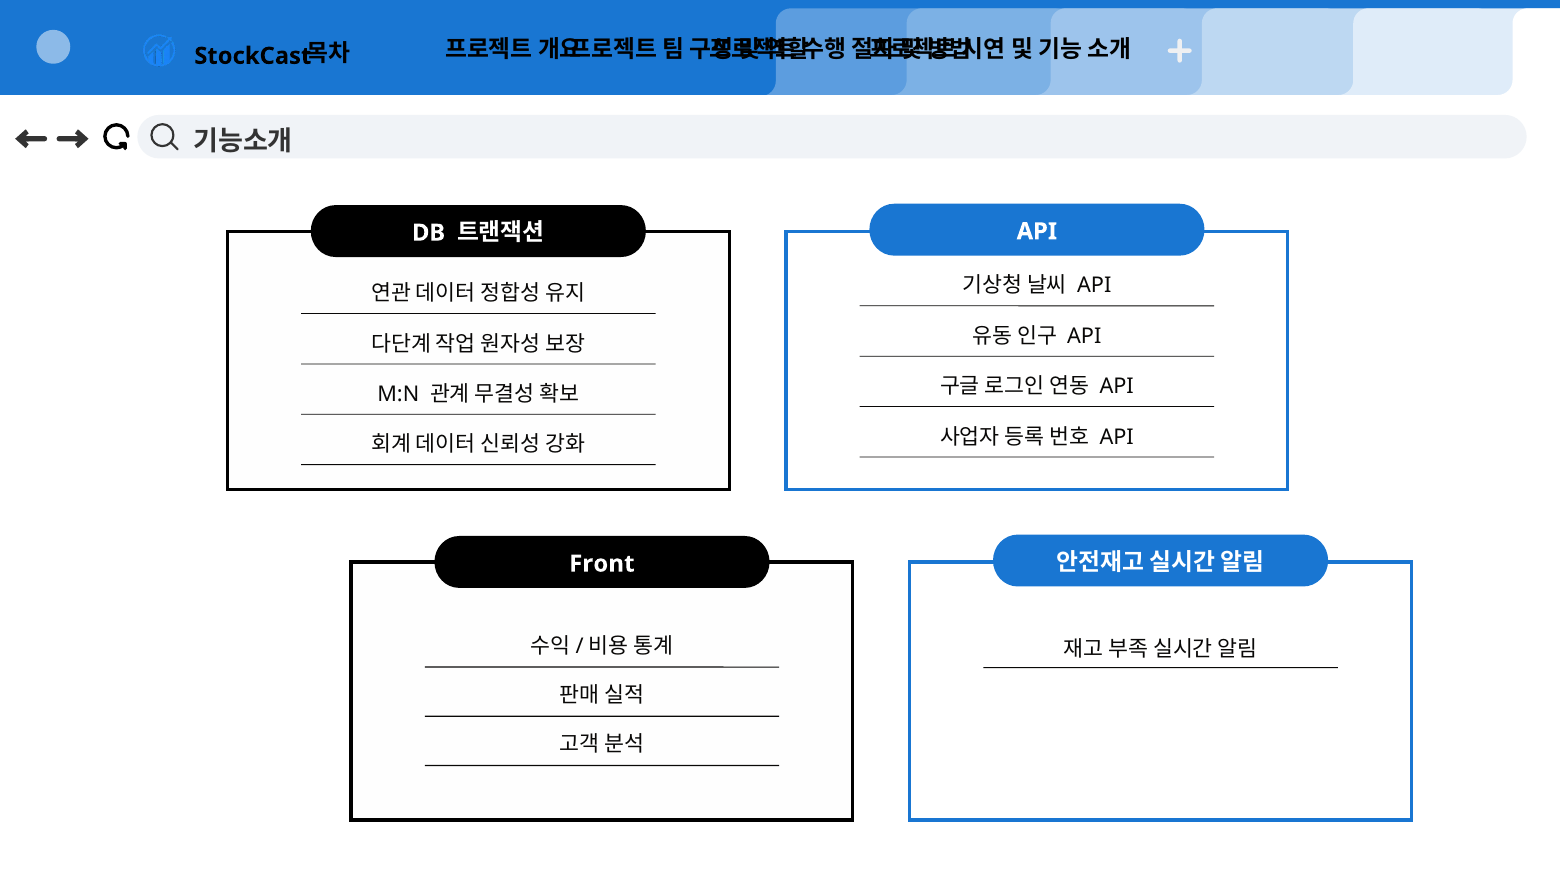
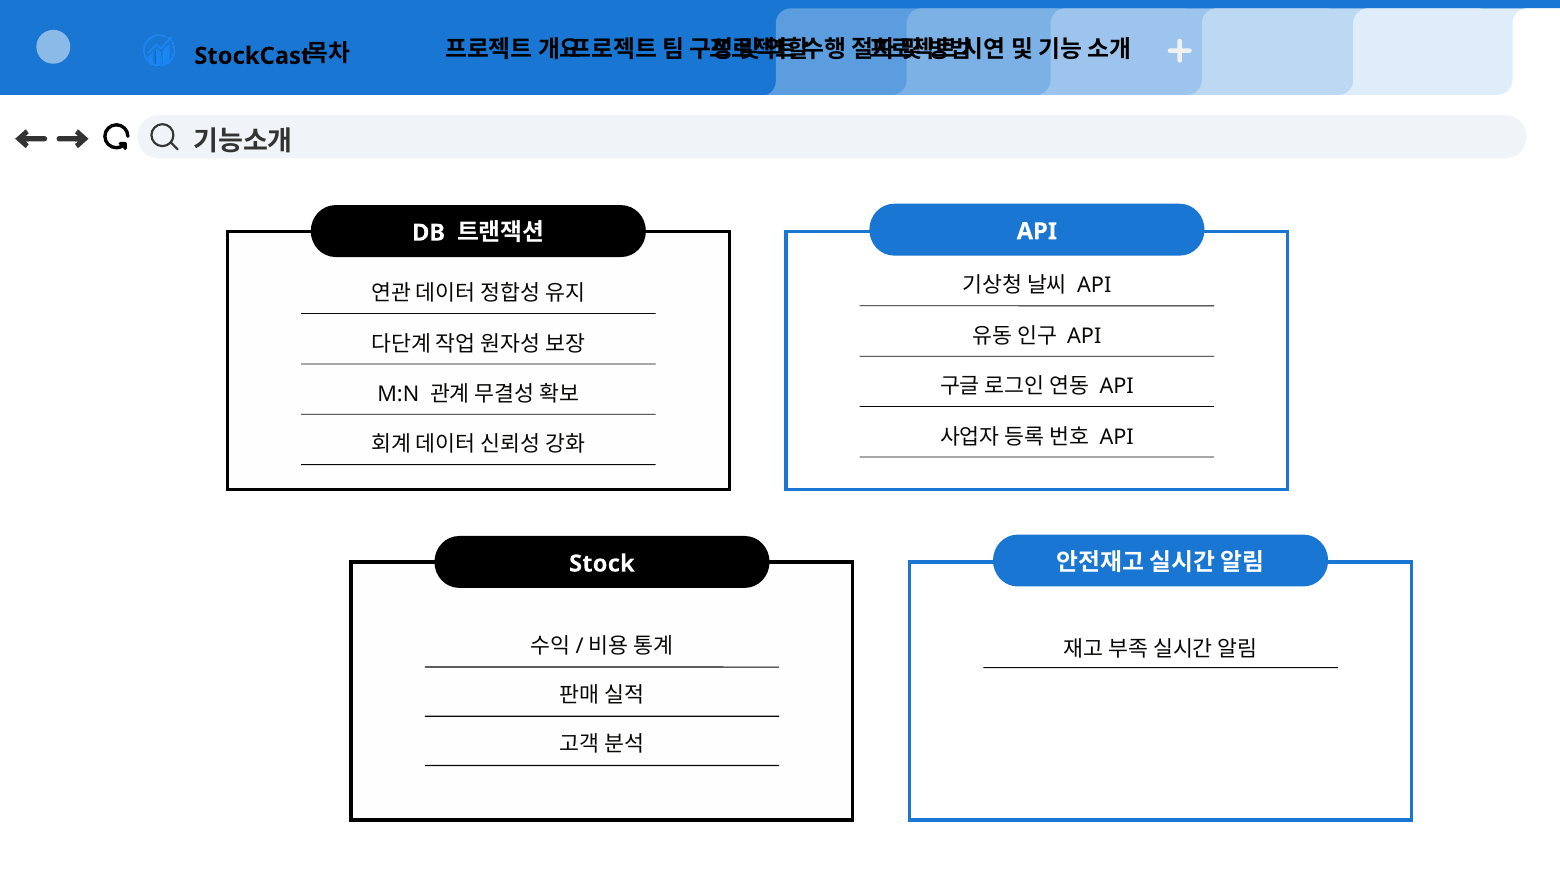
Front: Front -> Stock (602, 564)
